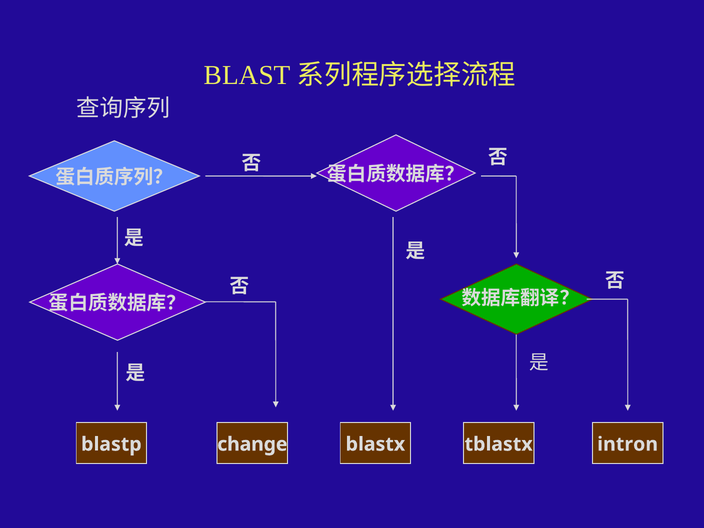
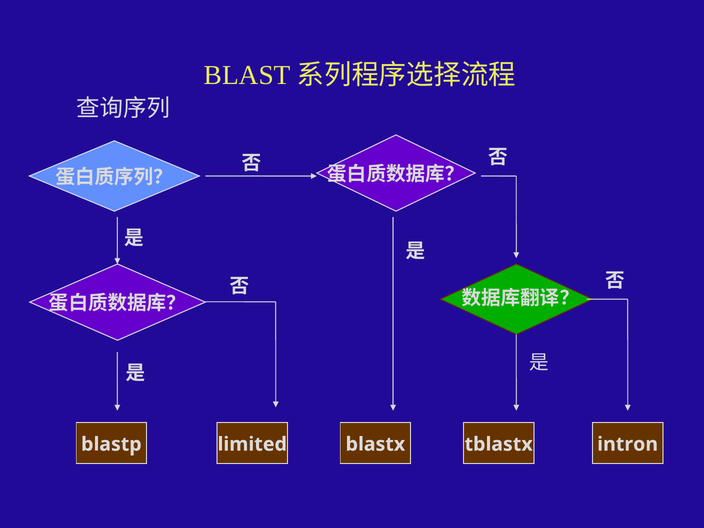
change: change -> limited (252, 444)
